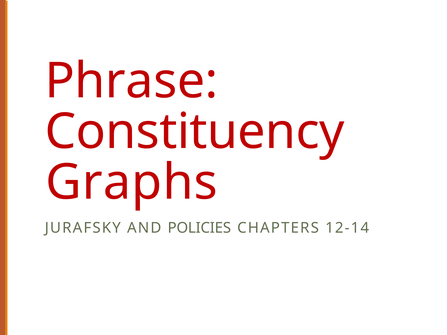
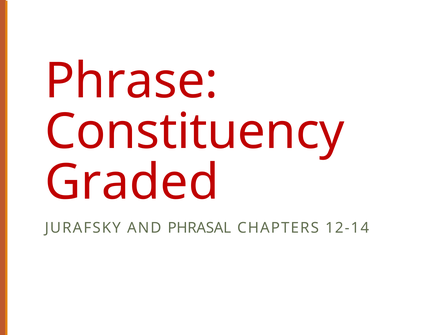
Graphs: Graphs -> Graded (132, 183)
POLICIES: POLICIES -> PHRASAL (199, 228)
